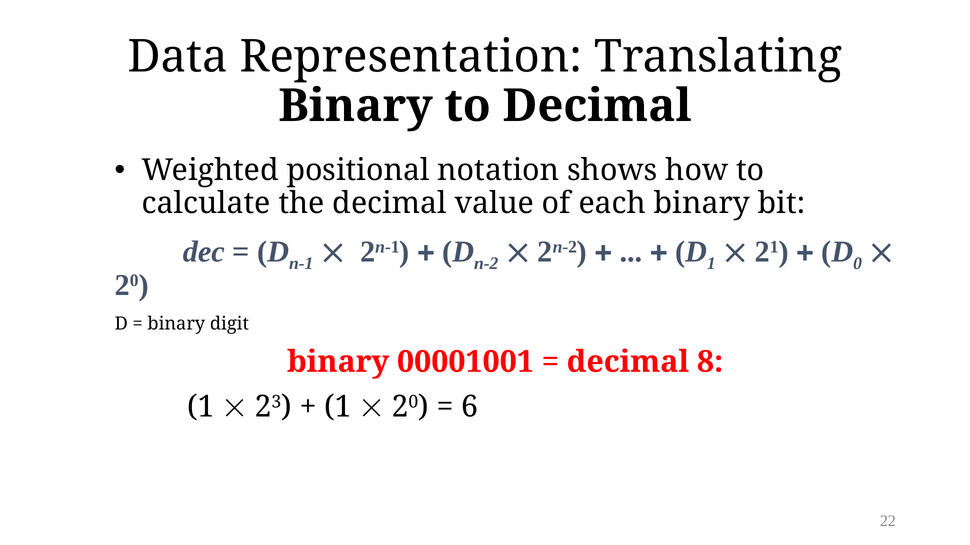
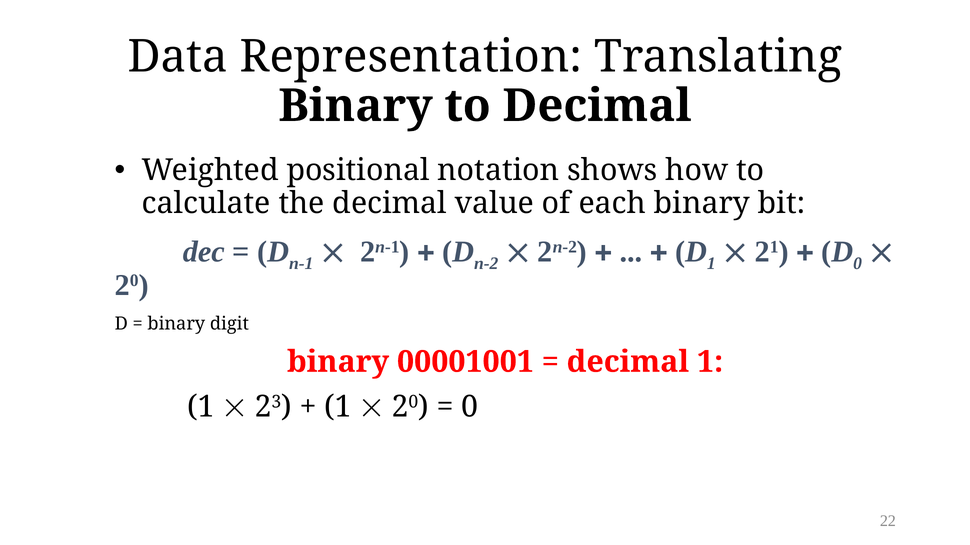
decimal 8: 8 -> 1 (710, 362)
6: 6 -> 0 (470, 407)
